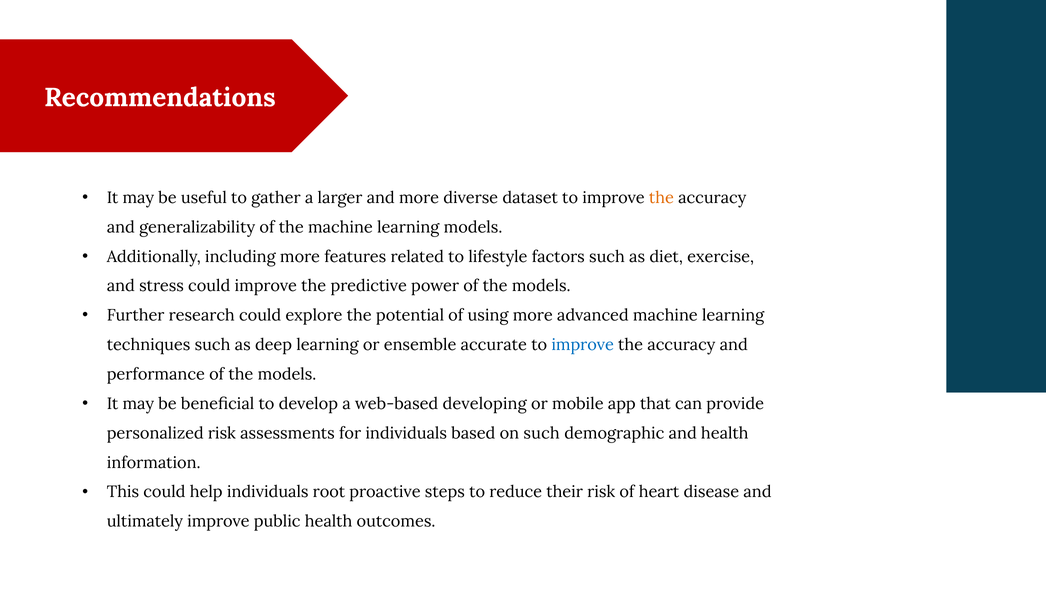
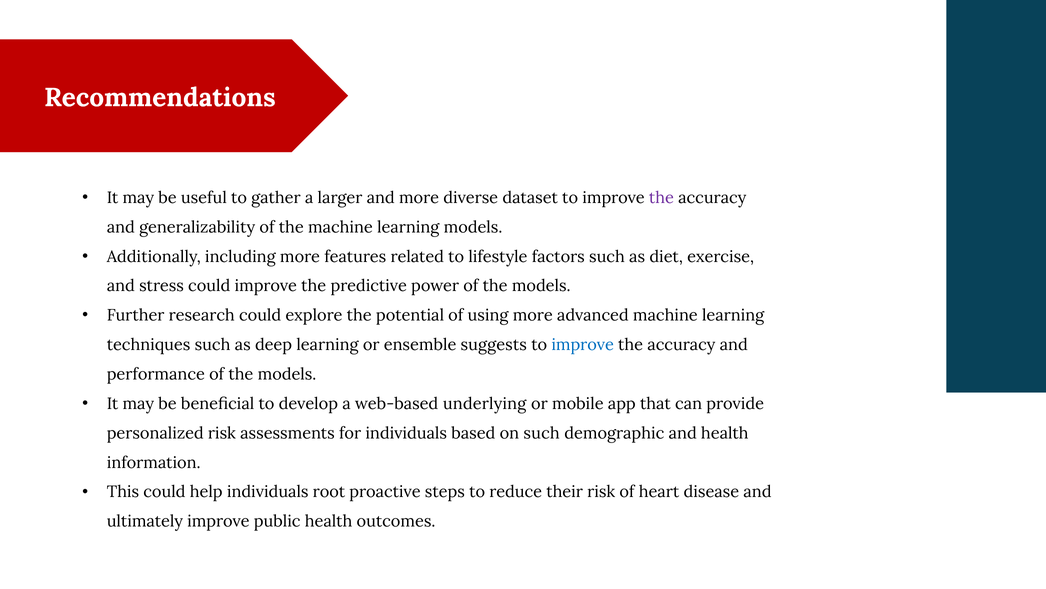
the colour: orange -> purple (661, 198)
accurate: accurate -> suggests (494, 345)
developing: developing -> underlying (485, 403)
